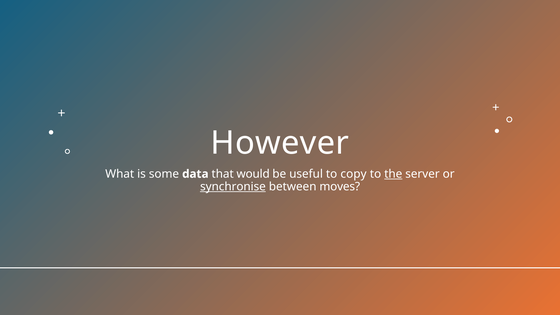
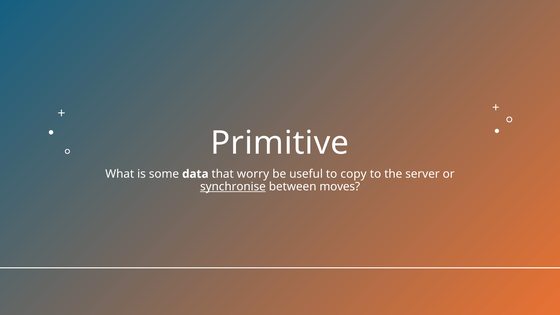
However: However -> Primitive (280, 143)
would: would -> worry (253, 174)
the underline: present -> none (393, 174)
